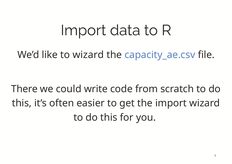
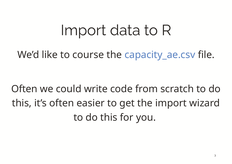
to wizard: wizard -> course (88, 55)
There: There -> Often (24, 89)
